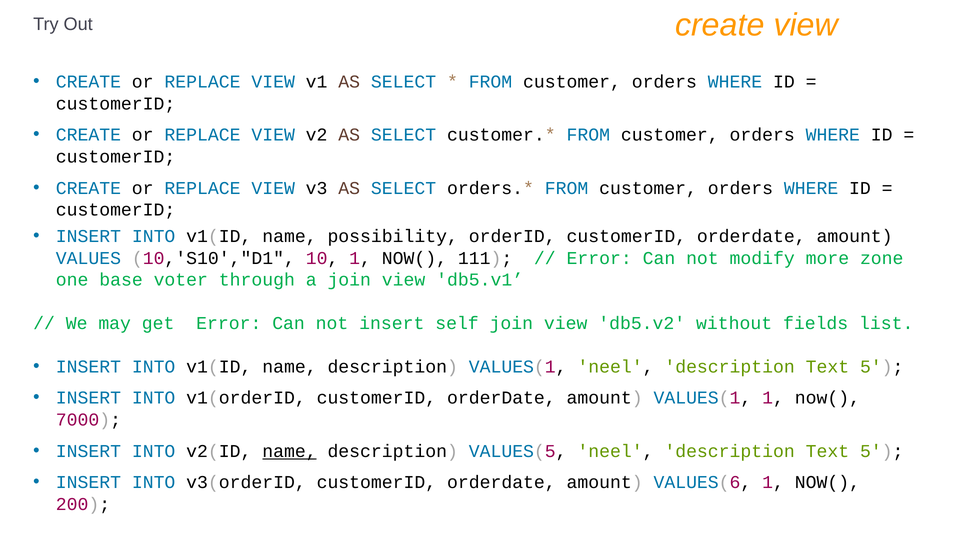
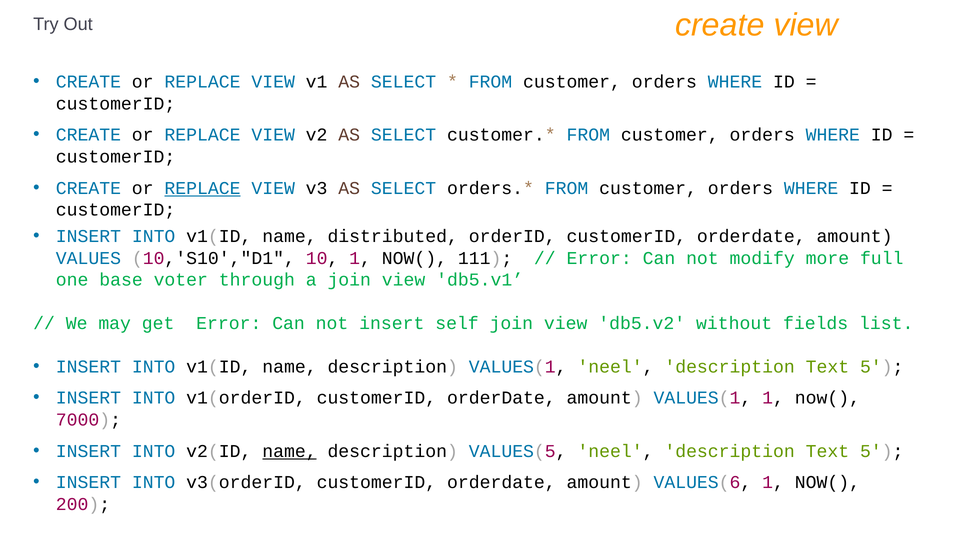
REPLACE underline: none -> present (203, 188)
possibility: possibility -> distributed (393, 236)
zone: zone -> full (882, 258)
